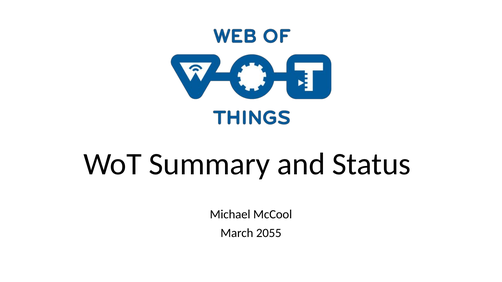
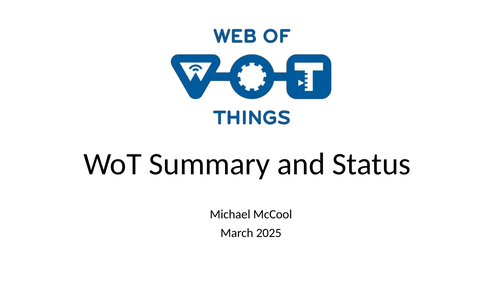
2055: 2055 -> 2025 (269, 233)
